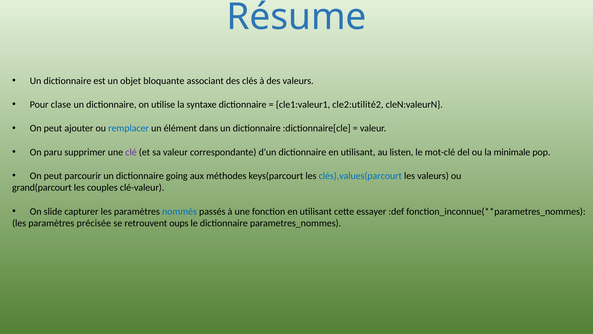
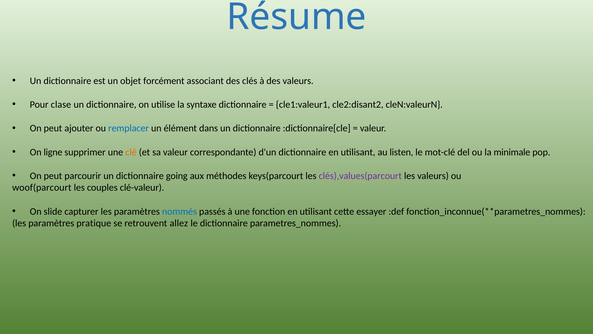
bloquante: bloquante -> forcément (164, 81)
cle2:utilité2: cle2:utilité2 -> cle2:disant2 (358, 104)
paru: paru -> ligne (53, 152)
clé colour: purple -> orange (131, 152)
clés),values(parcourt colour: blue -> purple (360, 176)
grand(parcourt: grand(parcourt -> woof(parcourt (42, 187)
précisée: précisée -> pratique (94, 223)
oups: oups -> allez (179, 223)
